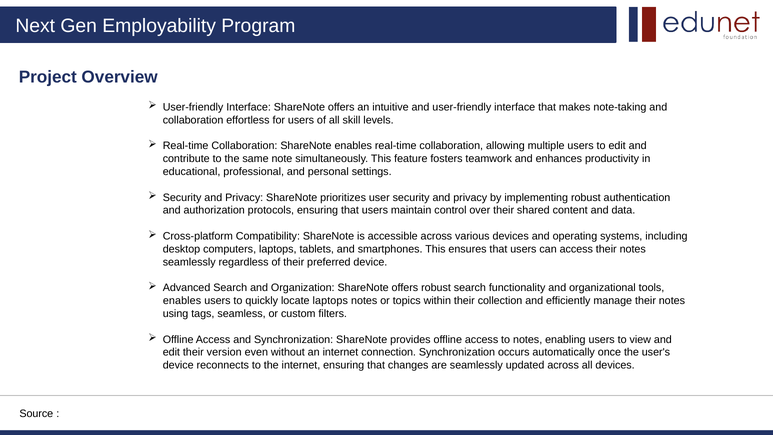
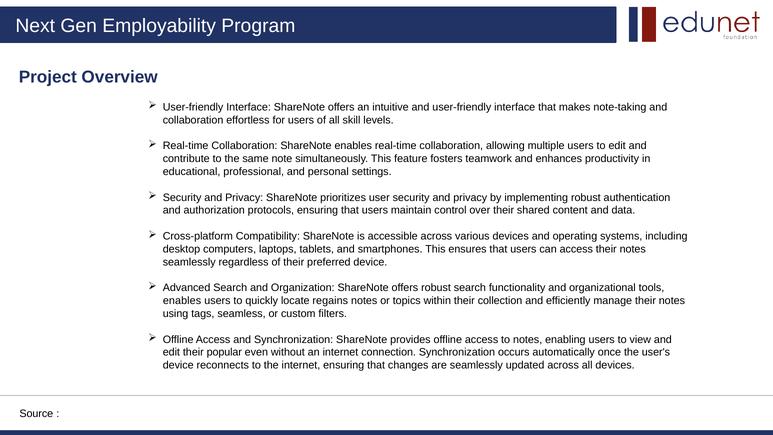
locate laptops: laptops -> regains (330, 301)
version: version -> popular (224, 352)
